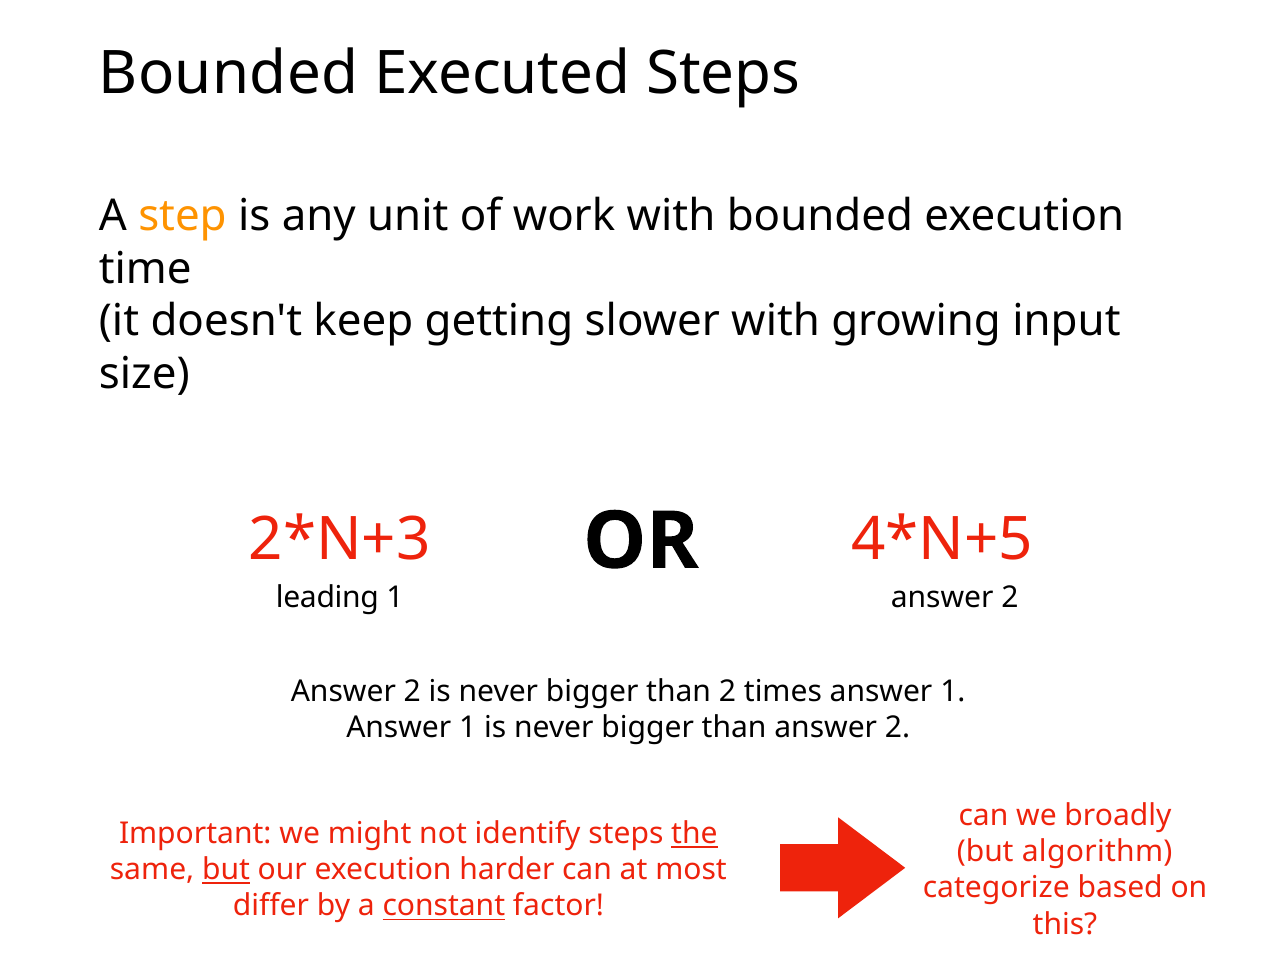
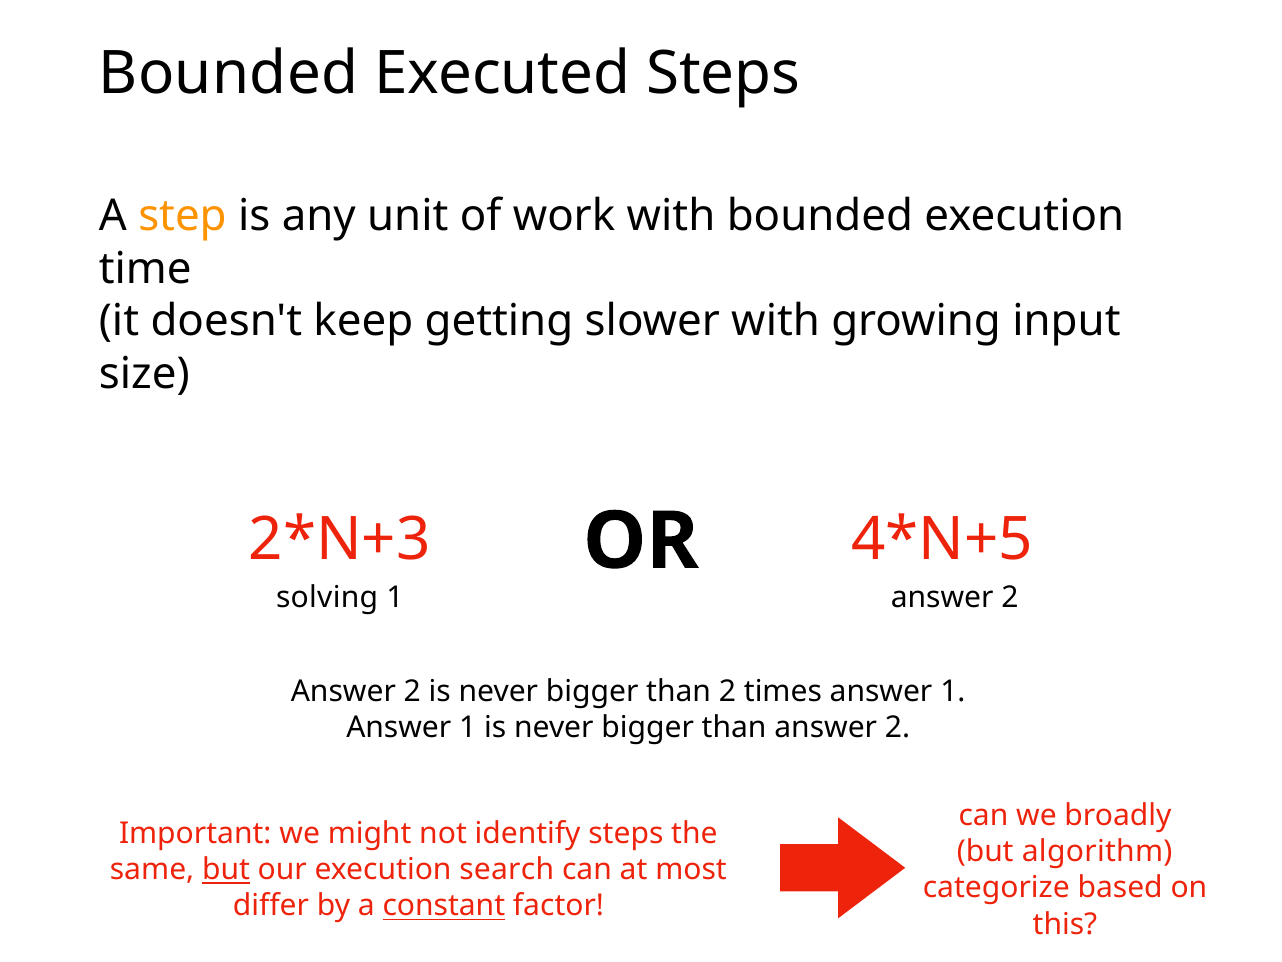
leading: leading -> solving (327, 597)
the underline: present -> none (694, 833)
harder: harder -> search (507, 869)
